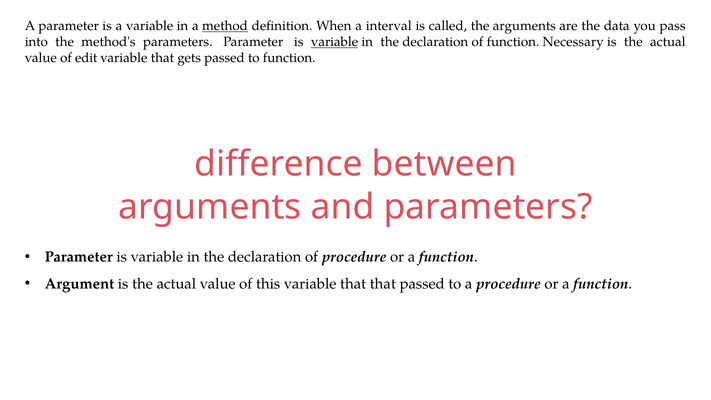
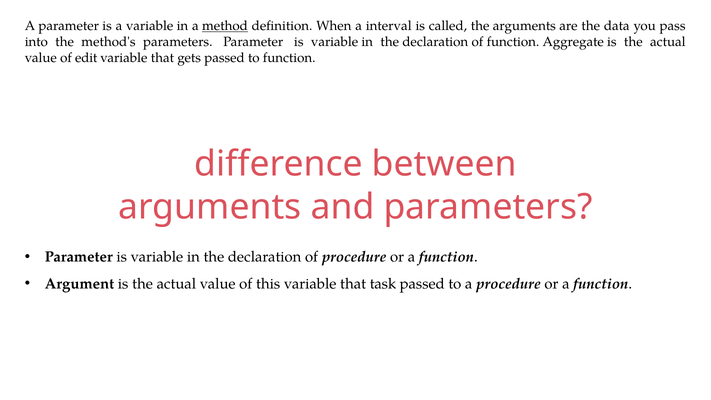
variable underline: present -> none (335, 42)
Necessary: Necessary -> Aggregate (573, 42)
that that: that -> task (383, 284)
